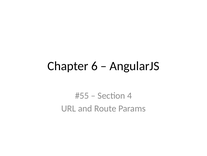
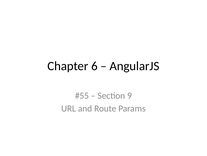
4: 4 -> 9 (130, 95)
